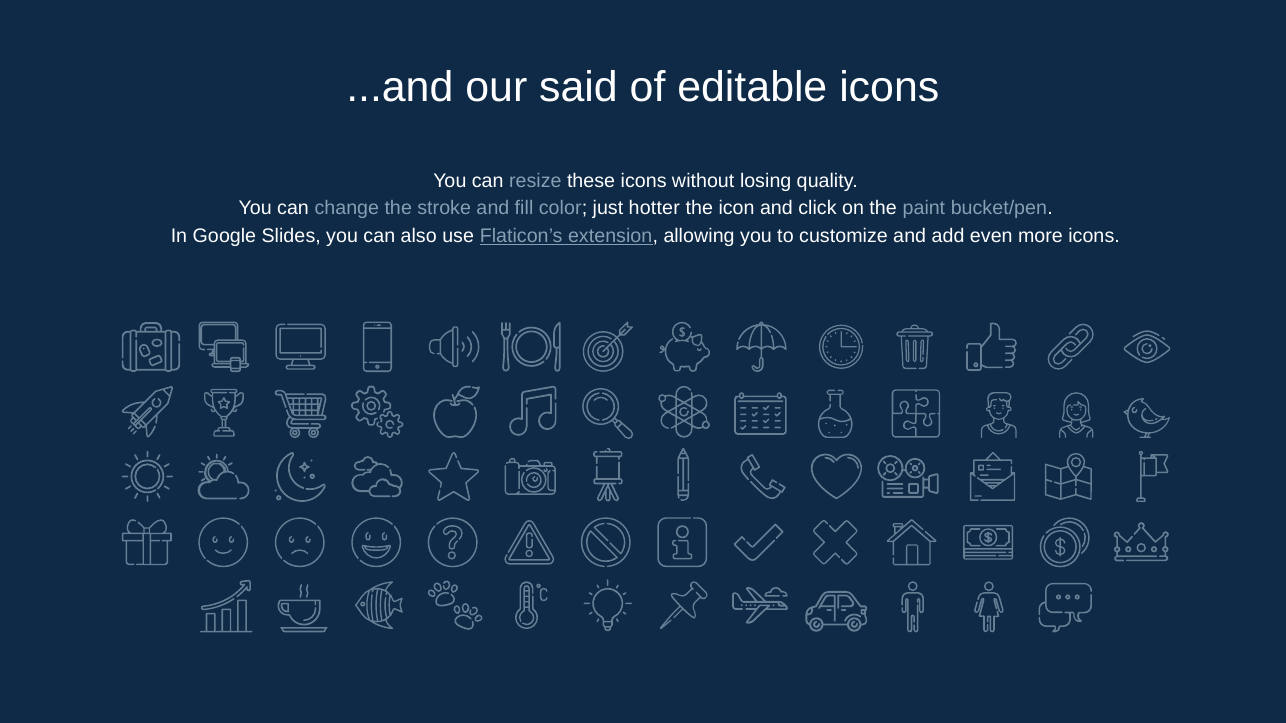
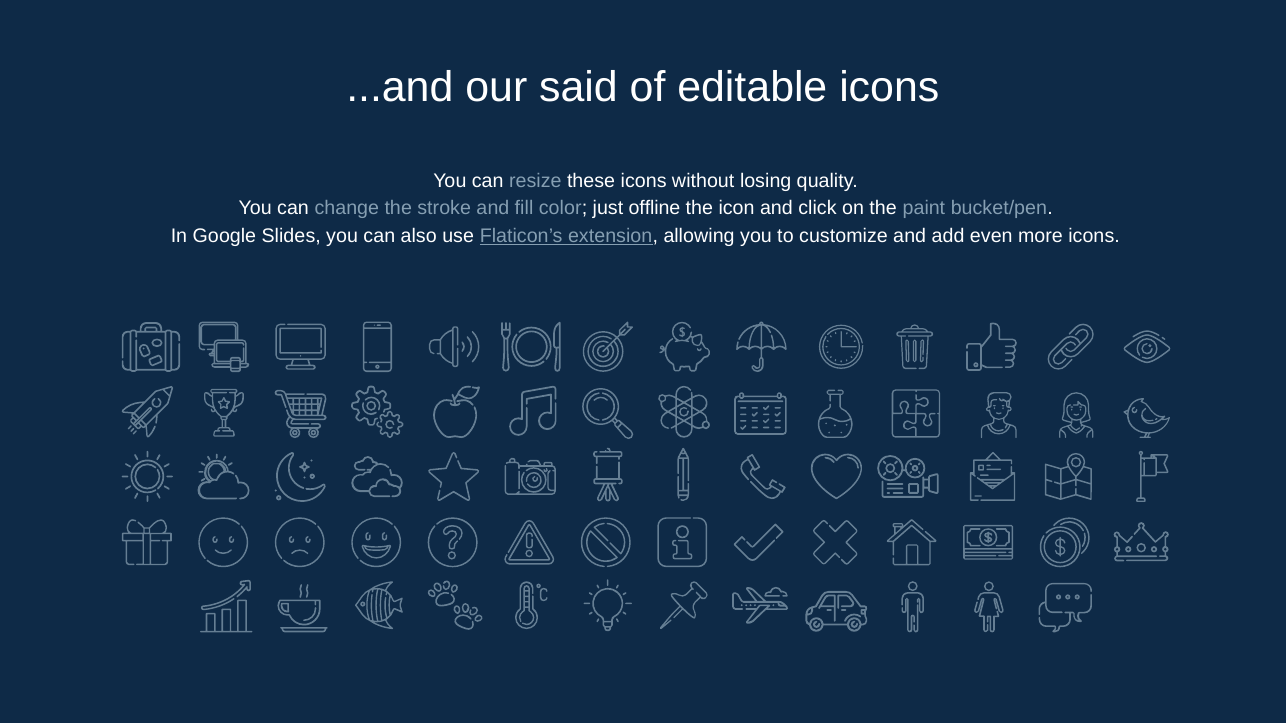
hotter: hotter -> offline (654, 209)
